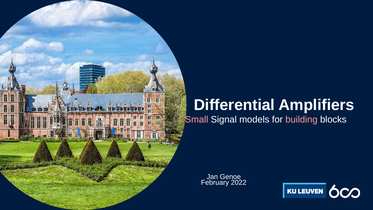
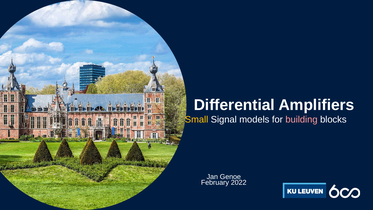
Small colour: pink -> yellow (197, 120)
